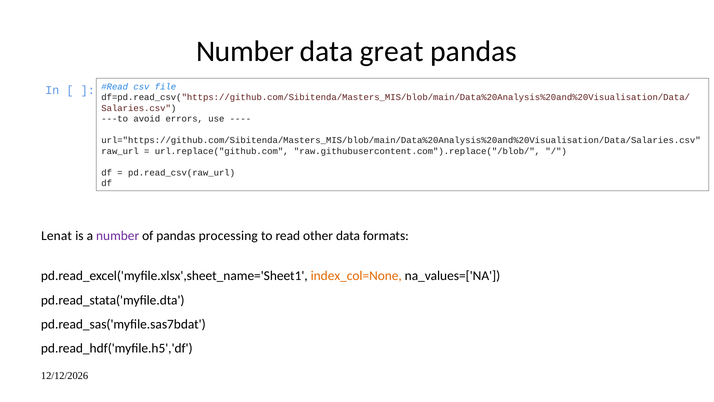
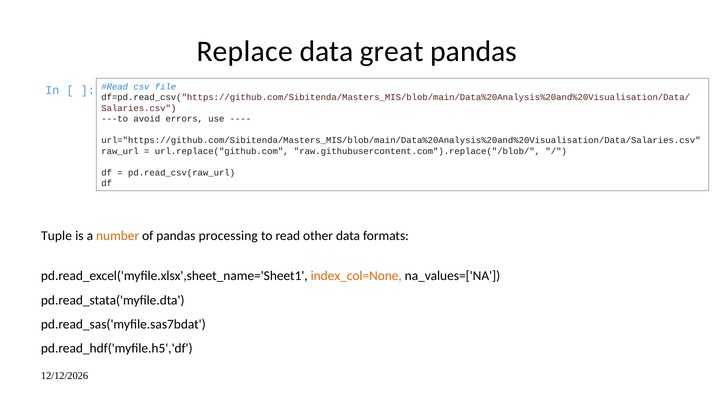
Number: Number -> Replace (245, 52)
Lenat: Lenat -> Tuple (57, 236)
number colour: purple -> orange (118, 236)
